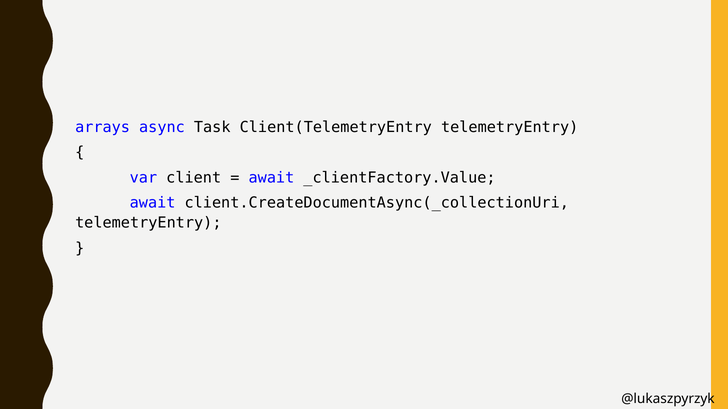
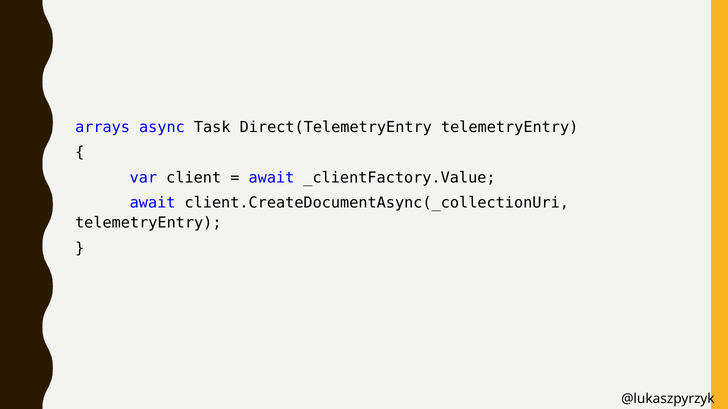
Client(TelemetryEntry: Client(TelemetryEntry -> Direct(TelemetryEntry (336, 127)
